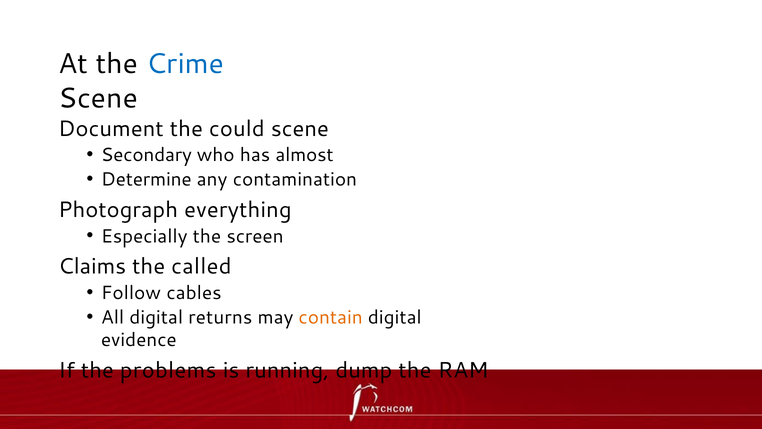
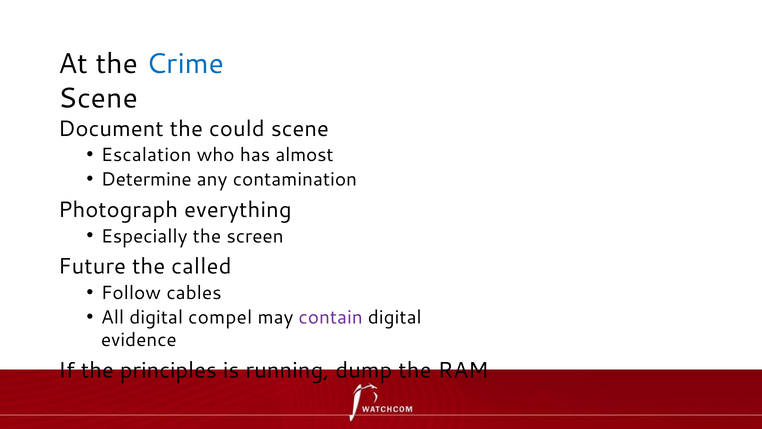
Secondary: Secondary -> Escalation (146, 155)
Claims: Claims -> Future (92, 266)
returns: returns -> compel (220, 317)
contain colour: orange -> purple (331, 317)
problems: problems -> principles (168, 370)
